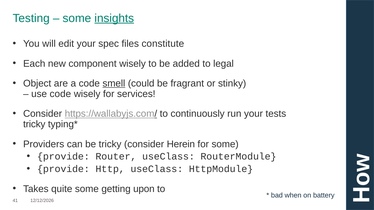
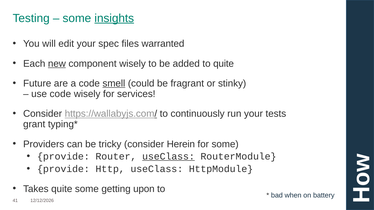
constitute: constitute -> warranted (163, 44)
new underline: none -> present (57, 64)
to legal: legal -> quite (224, 64)
Object: Object -> Future (37, 84)
tricky: tricky -> grant (34, 124)
useClass underline: none -> present (168, 157)
